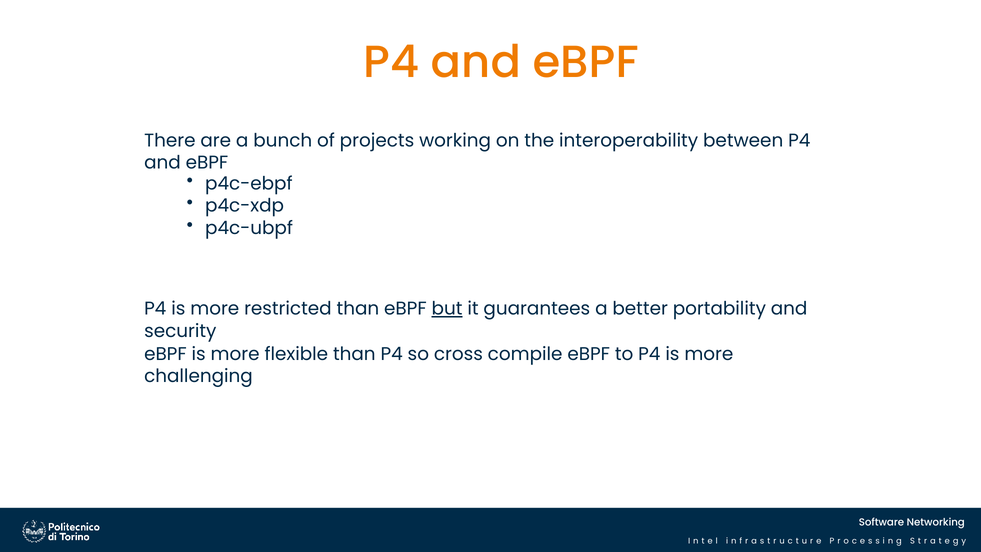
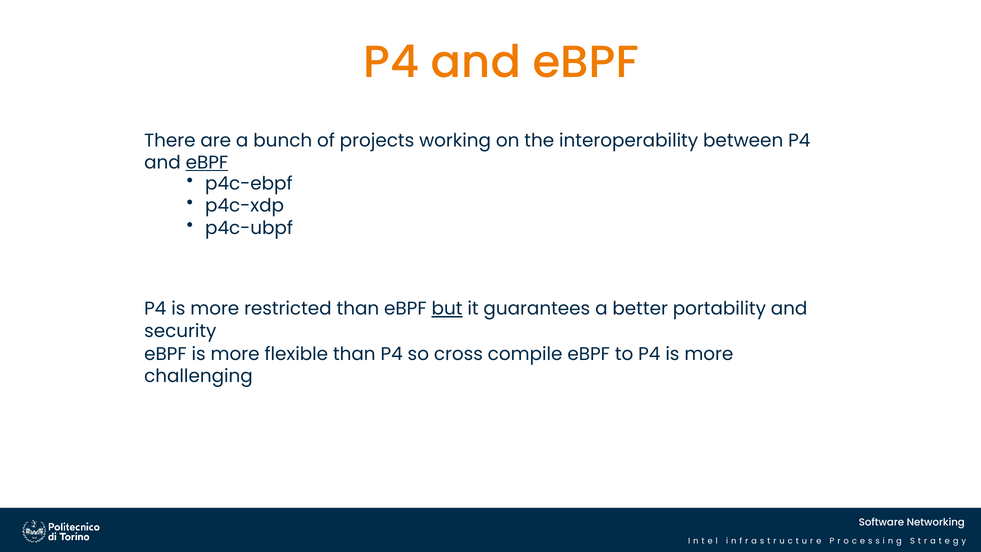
eBPF underline: none -> present (207, 163)
